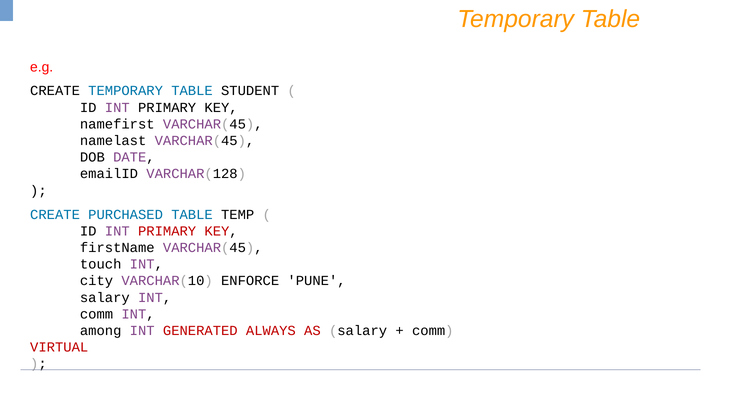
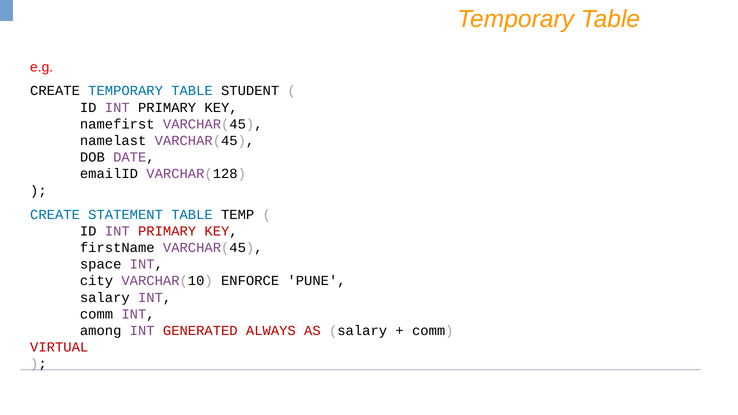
PURCHASED: PURCHASED -> STATEMENT (126, 215)
touch: touch -> space (101, 264)
